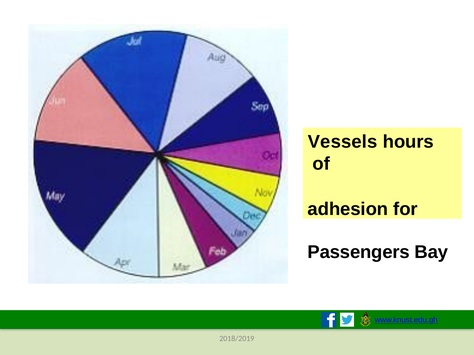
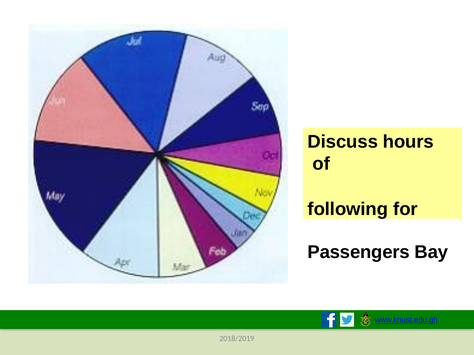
Vessels: Vessels -> Discuss (343, 142)
adhesion: adhesion -> following (348, 209)
